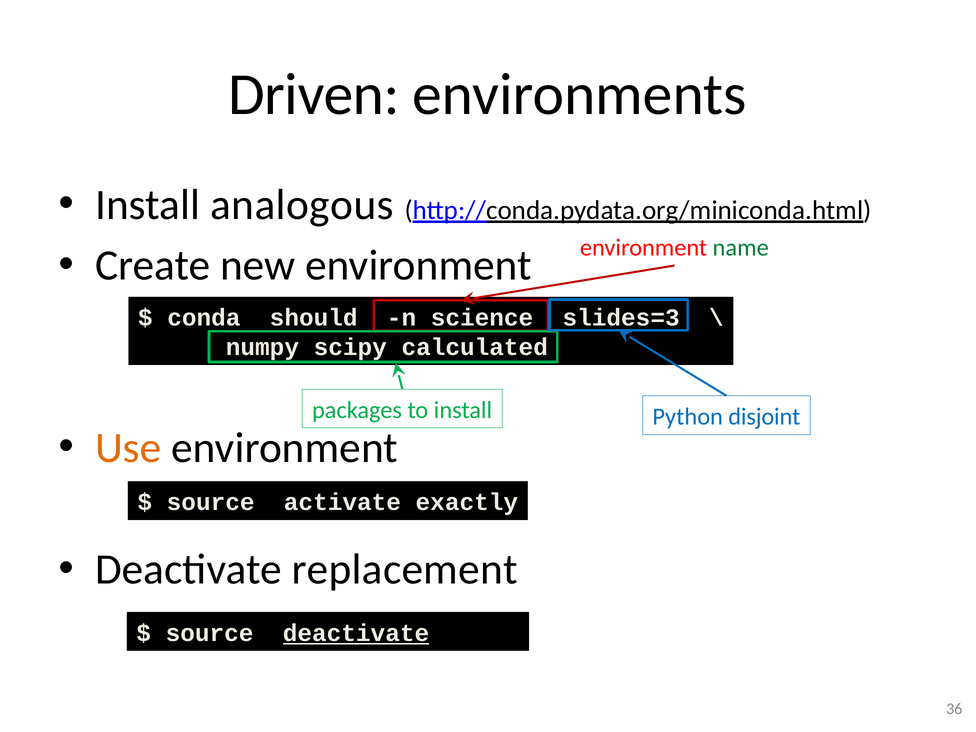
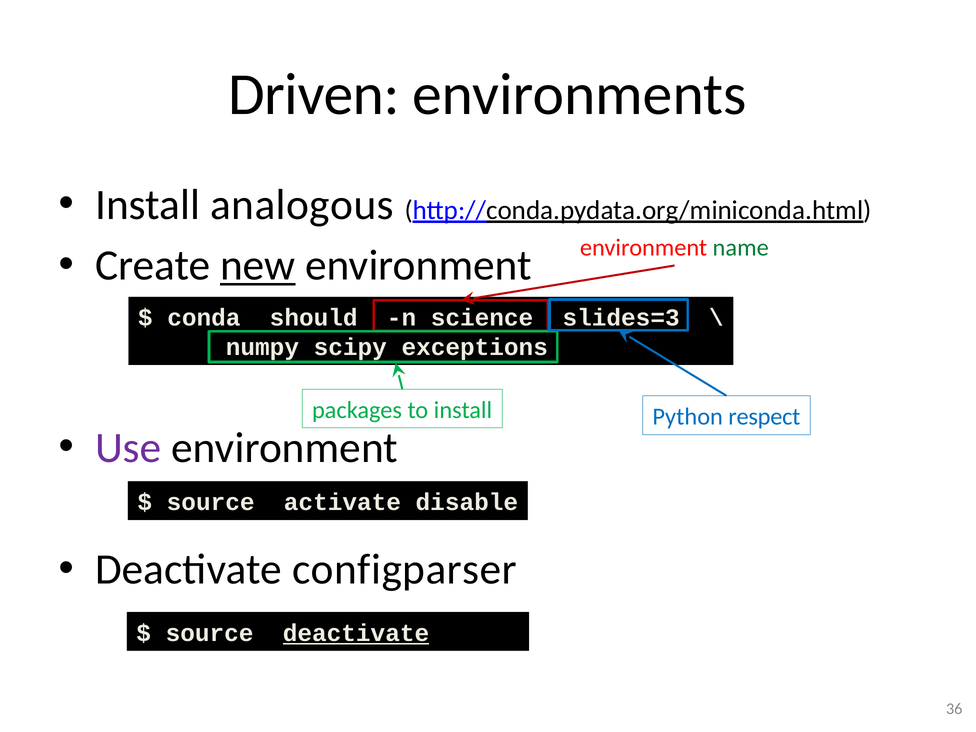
new underline: none -> present (258, 266)
calculated: calculated -> exceptions (475, 347)
disjoint: disjoint -> respect (764, 417)
Use colour: orange -> purple (128, 448)
exactly: exactly -> disable (467, 502)
replacement: replacement -> configparser (405, 570)
